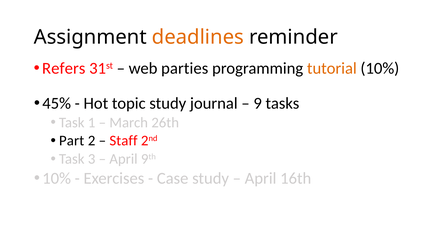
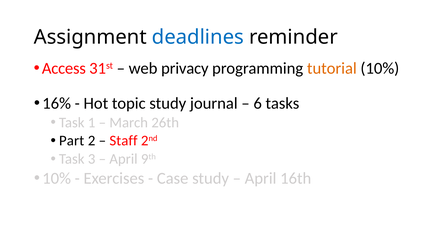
deadlines colour: orange -> blue (198, 37)
Refers: Refers -> Access (64, 68)
parties: parties -> privacy (185, 68)
45%: 45% -> 16% (57, 103)
9: 9 -> 6 (258, 103)
